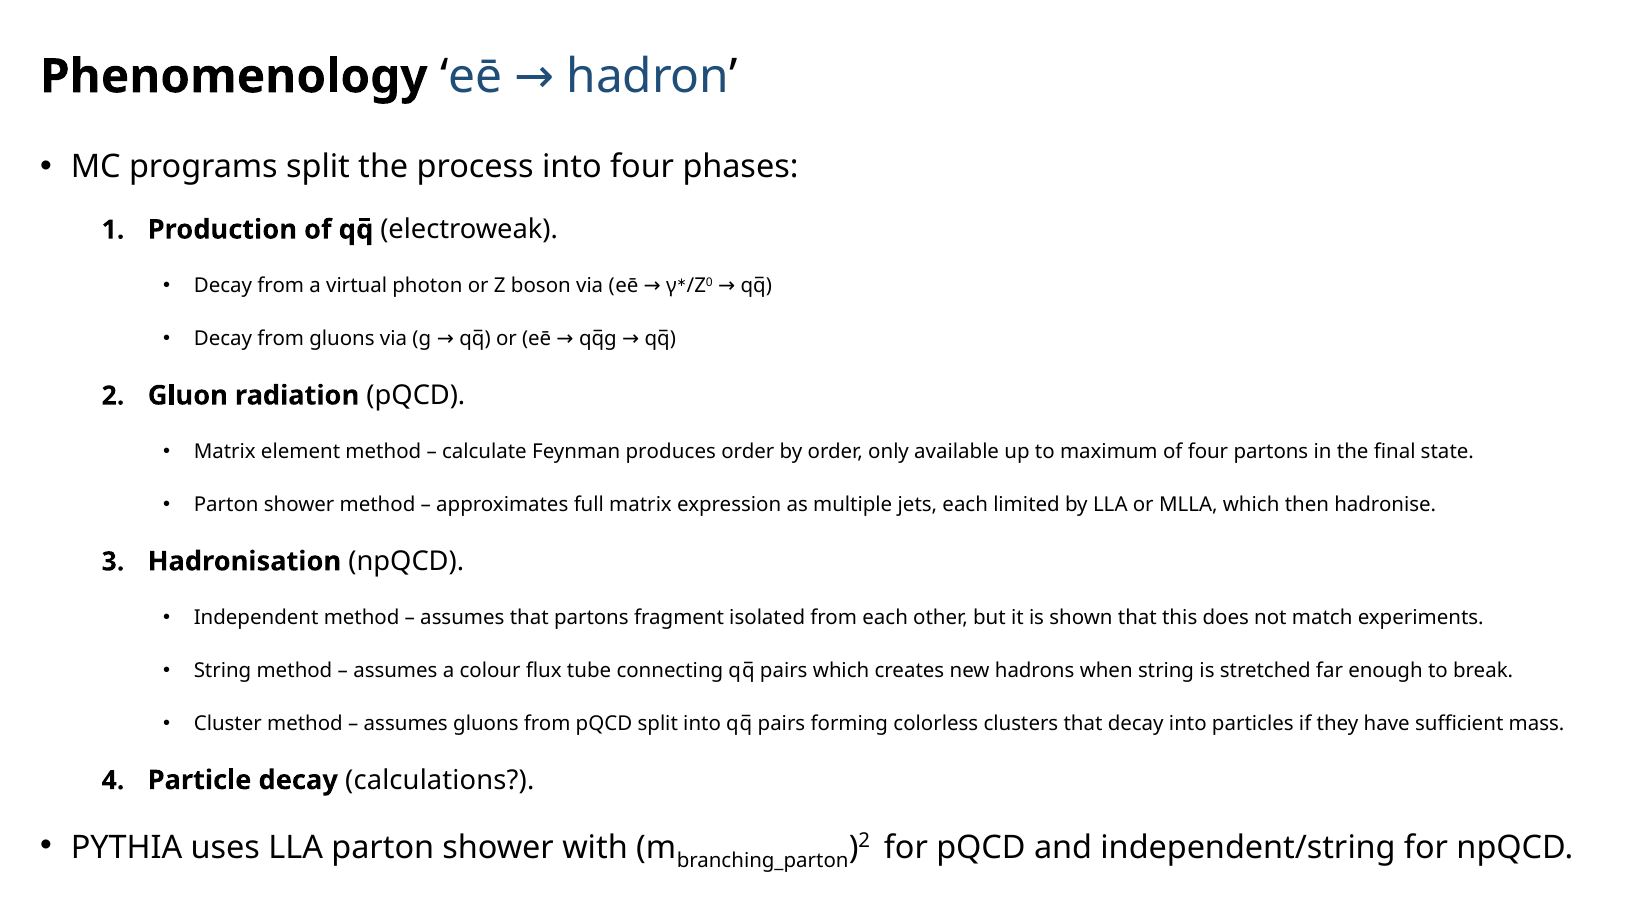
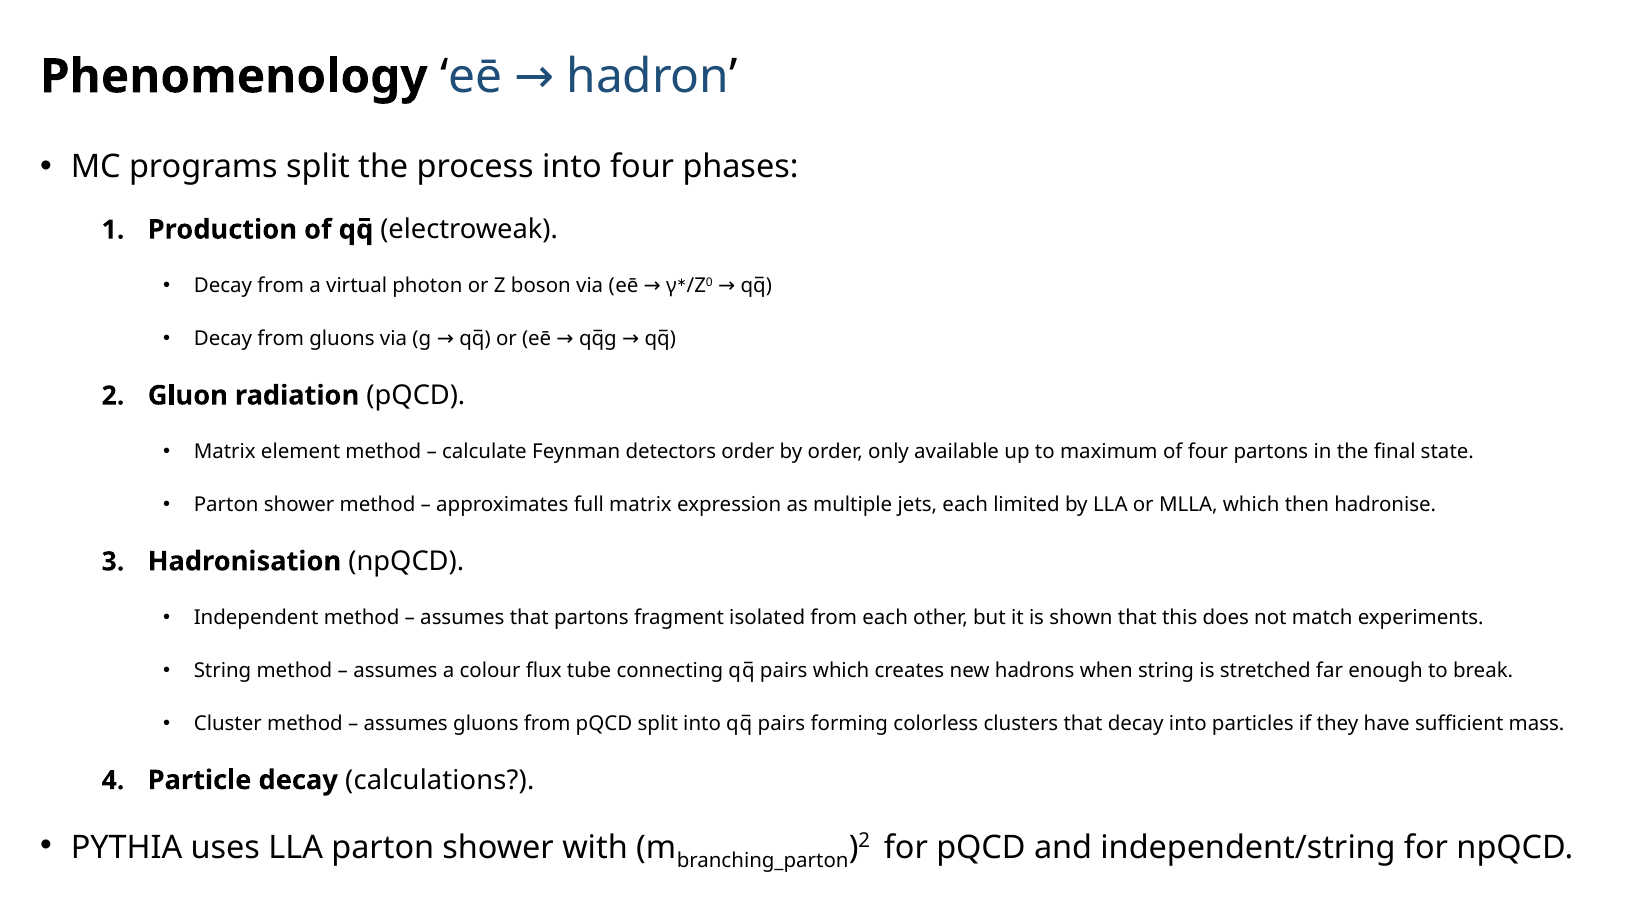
produces: produces -> detectors (671, 452)
